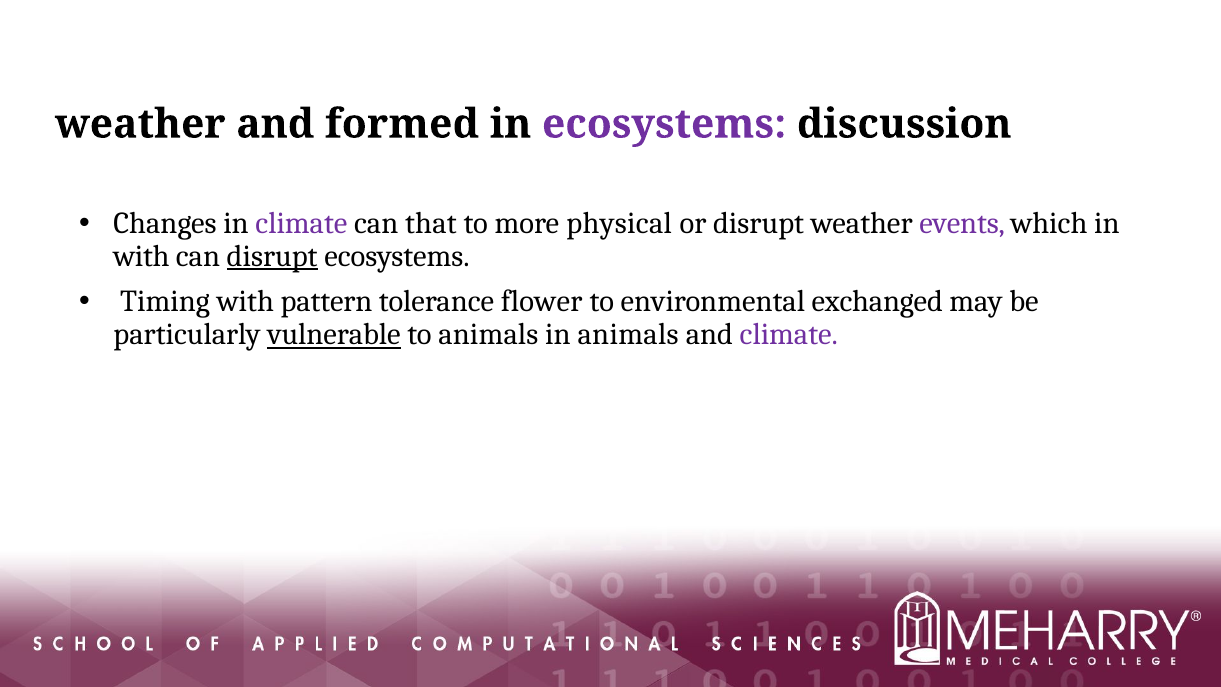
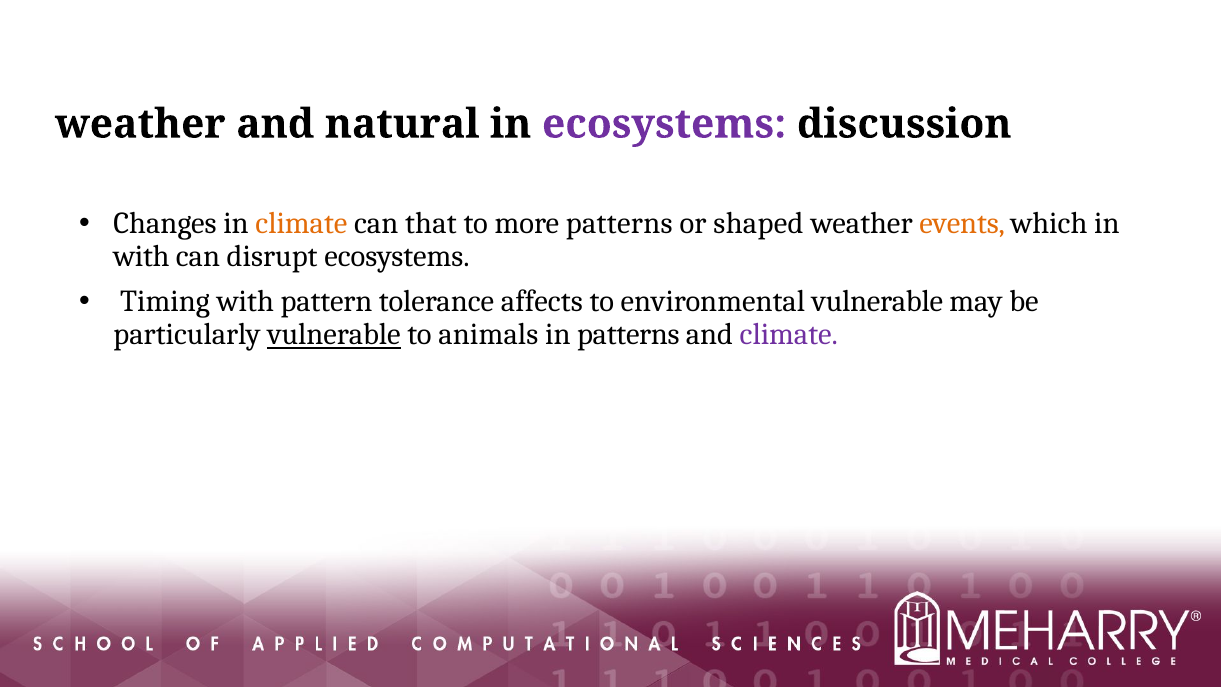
formed: formed -> natural (402, 124)
climate colour: purple -> orange (301, 223)
more physical: physical -> patterns (619, 223)
or disrupt: disrupt -> shaped (758, 223)
events colour: purple -> orange (962, 223)
disrupt underline: present -> none (272, 256)
flower: flower -> affects (542, 302)
environmental exchanged: exchanged -> vulnerable (877, 302)
in animals: animals -> patterns (628, 335)
